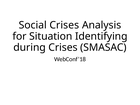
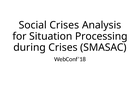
Identifying: Identifying -> Processing (101, 36)
